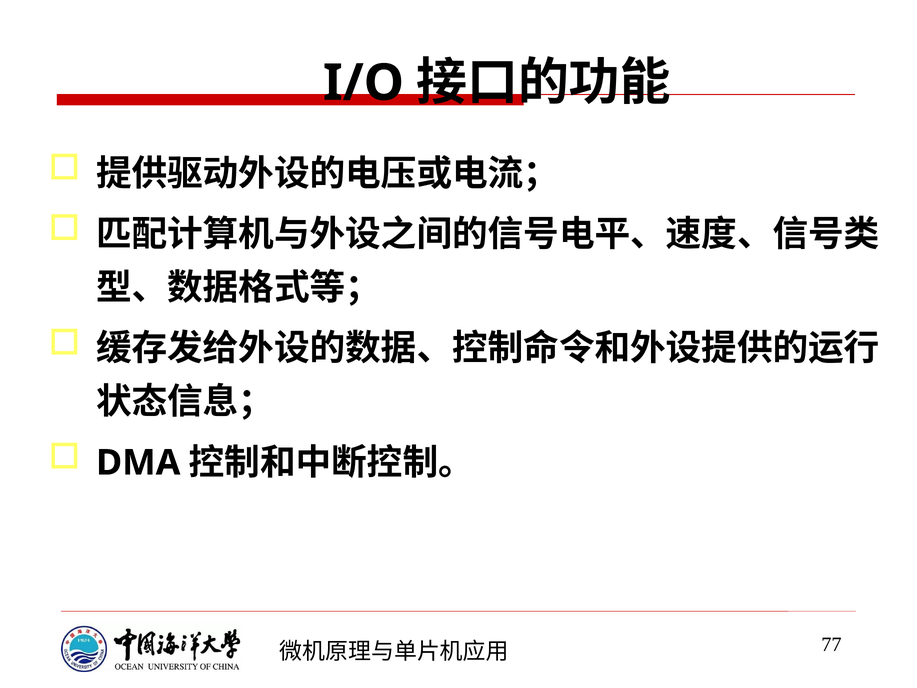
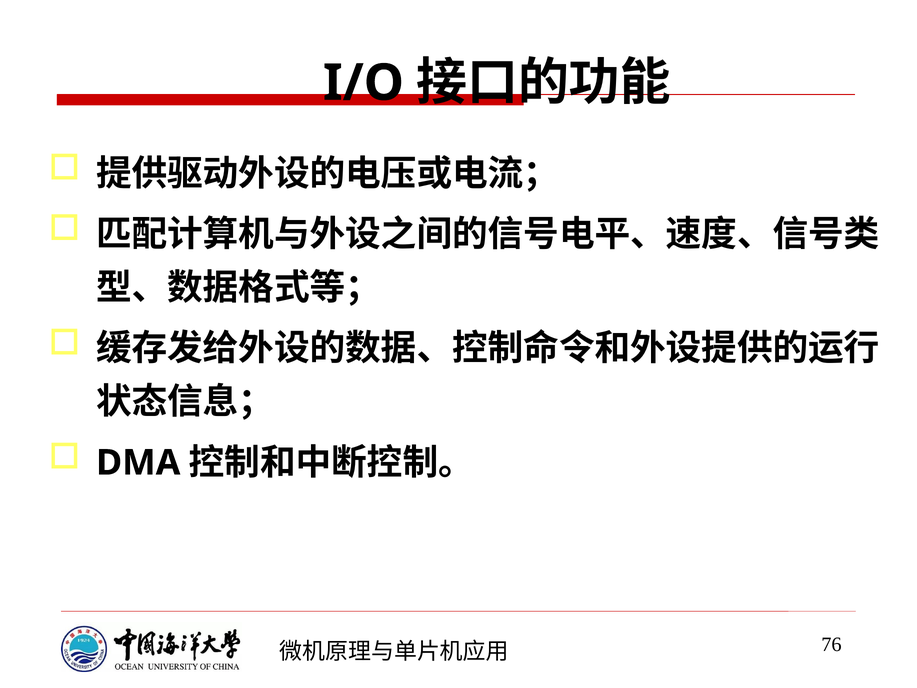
77: 77 -> 76 (832, 644)
